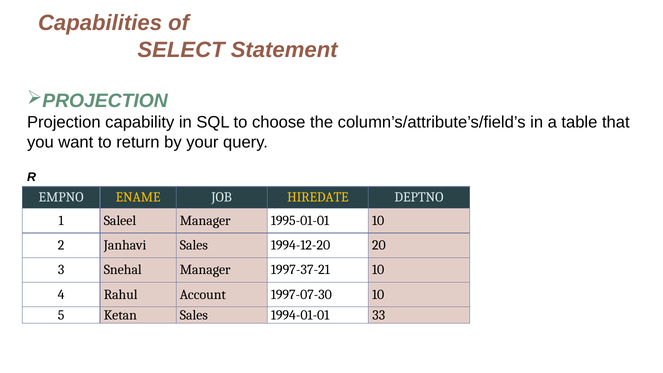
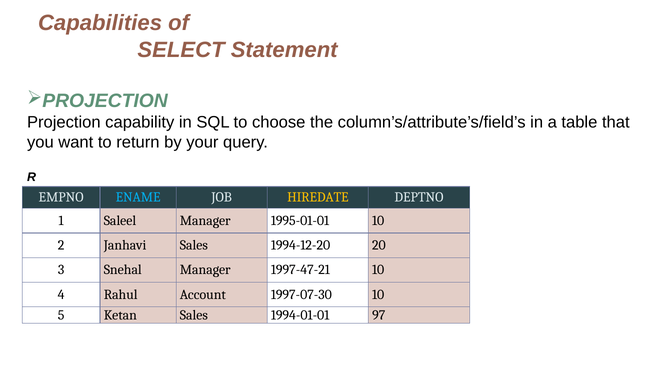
ENAME colour: yellow -> light blue (138, 197)
1997-37-21: 1997-37-21 -> 1997-47-21 (300, 270)
33: 33 -> 97 (379, 315)
